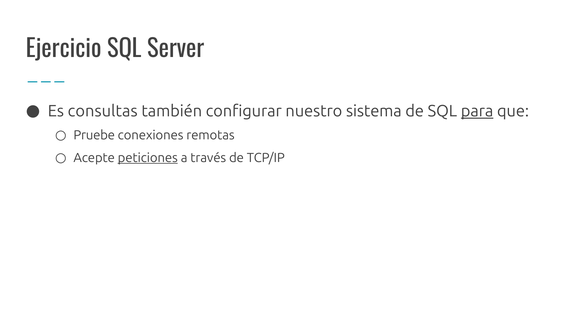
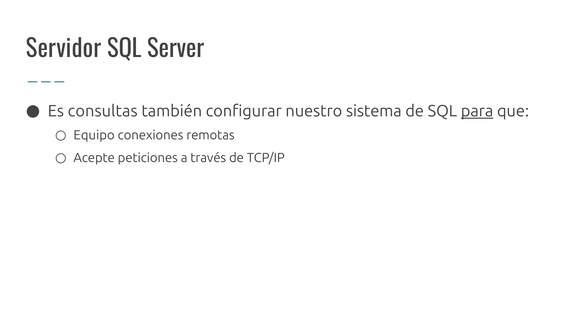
Ejercicio: Ejercicio -> Servidor (64, 49)
Pruebe: Pruebe -> Equipo (94, 135)
peticiones underline: present -> none (148, 158)
